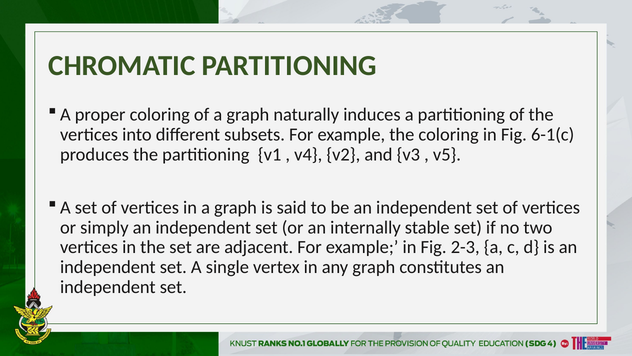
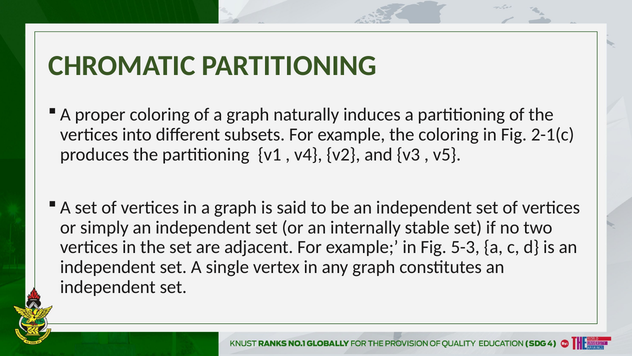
6-1(c: 6-1(c -> 2-1(c (553, 134)
2-3: 2-3 -> 5-3 (465, 247)
